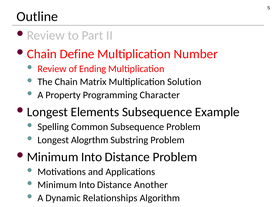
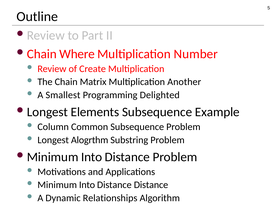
Define: Define -> Where (77, 54)
Ending: Ending -> Create (93, 69)
Solution: Solution -> Another (184, 82)
Property: Property -> Smallest (63, 95)
Character: Character -> Delighted (160, 95)
Spelling: Spelling -> Column (53, 127)
Distance Another: Another -> Distance (151, 185)
